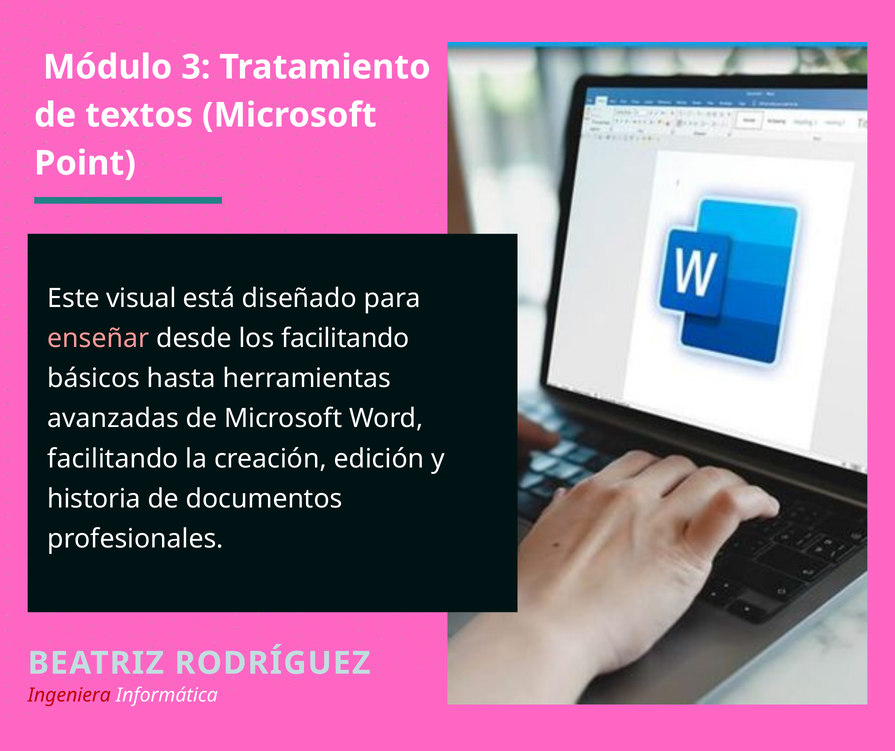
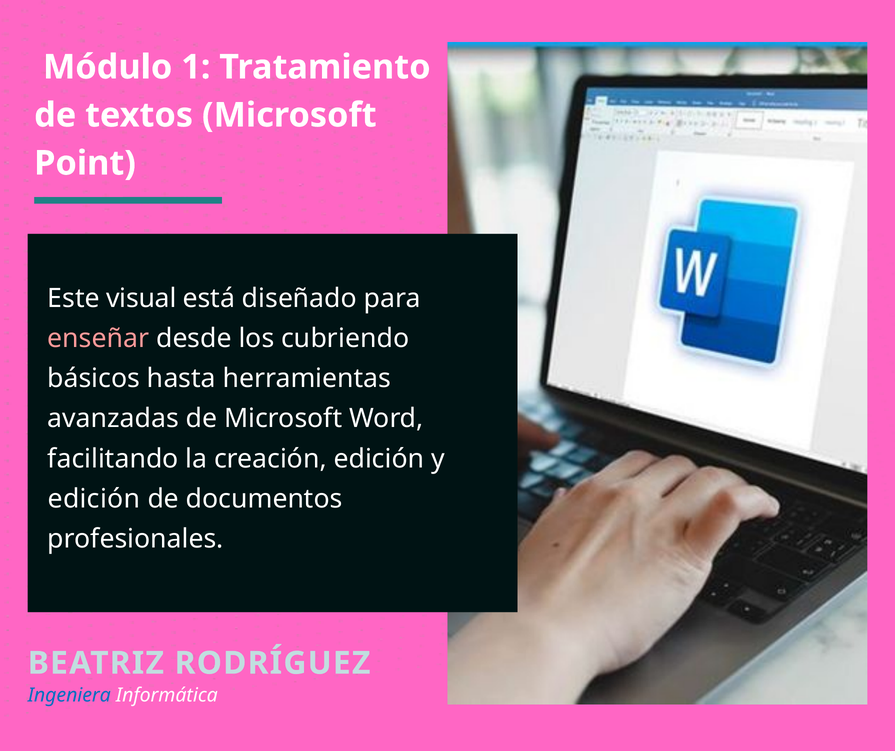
3: 3 -> 1 (196, 67)
los facilitando: facilitando -> cubriendo (345, 338)
historia: historia -> edición (94, 498)
Ingeniera colour: red -> blue (69, 695)
